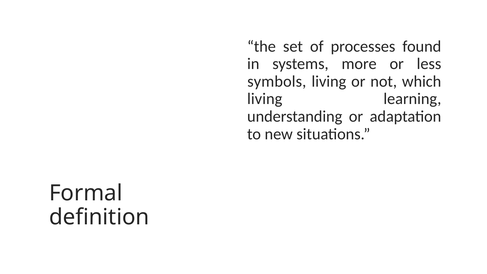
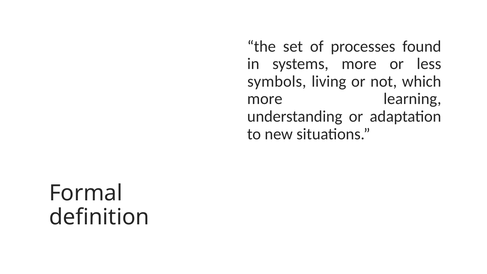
living: living -> more (265, 99)
